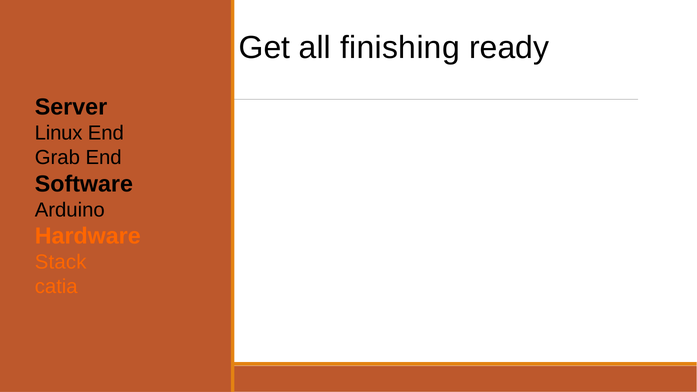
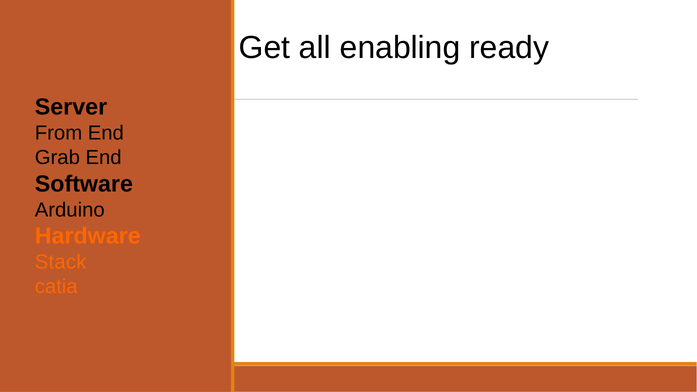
finishing: finishing -> enabling (400, 48)
Linux: Linux -> From (59, 133)
